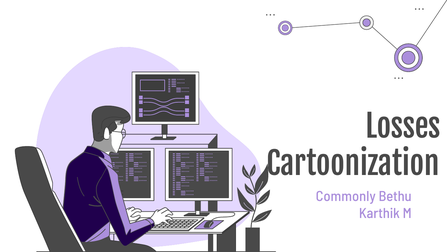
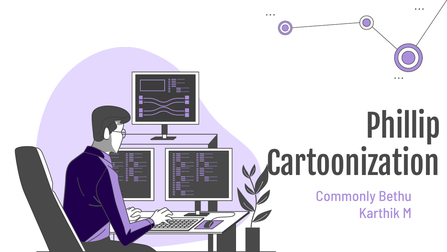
Losses: Losses -> Phillip (403, 127)
